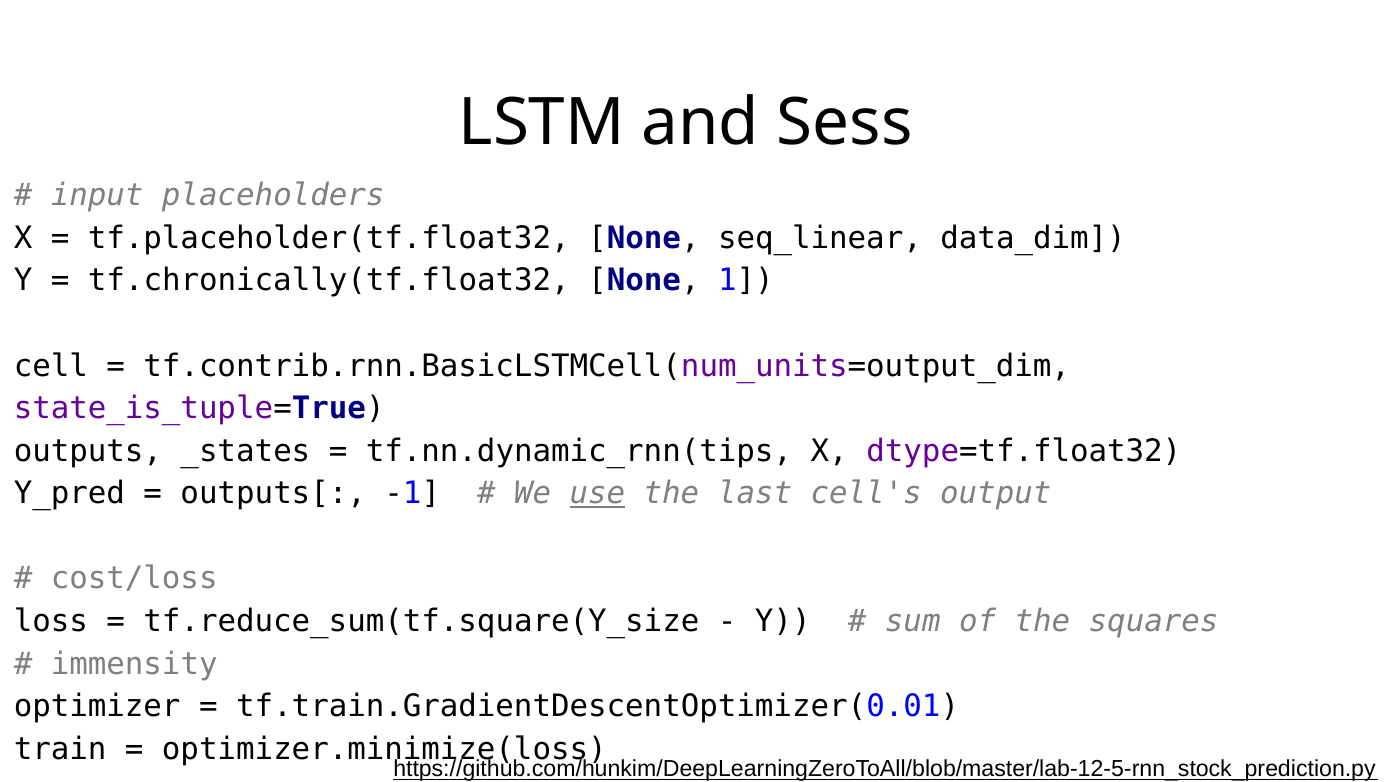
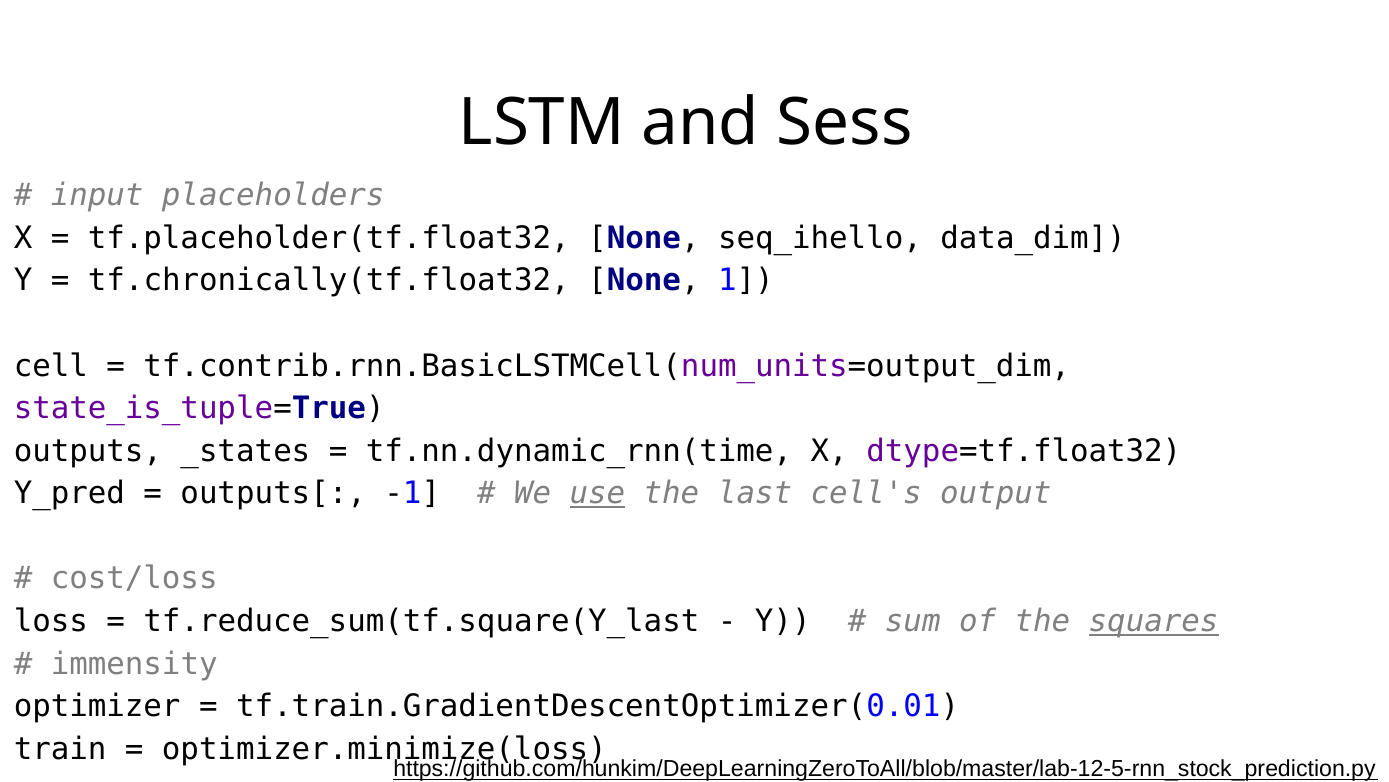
seq_linear: seq_linear -> seq_ihello (820, 238)
tf.nn.dynamic_rnn(tips: tf.nn.dynamic_rnn(tips -> tf.nn.dynamic_rnn(time (579, 451)
tf.reduce_sum(tf.square(Y_size: tf.reduce_sum(tf.square(Y_size -> tf.reduce_sum(tf.square(Y_last (421, 621)
squares underline: none -> present (1154, 621)
